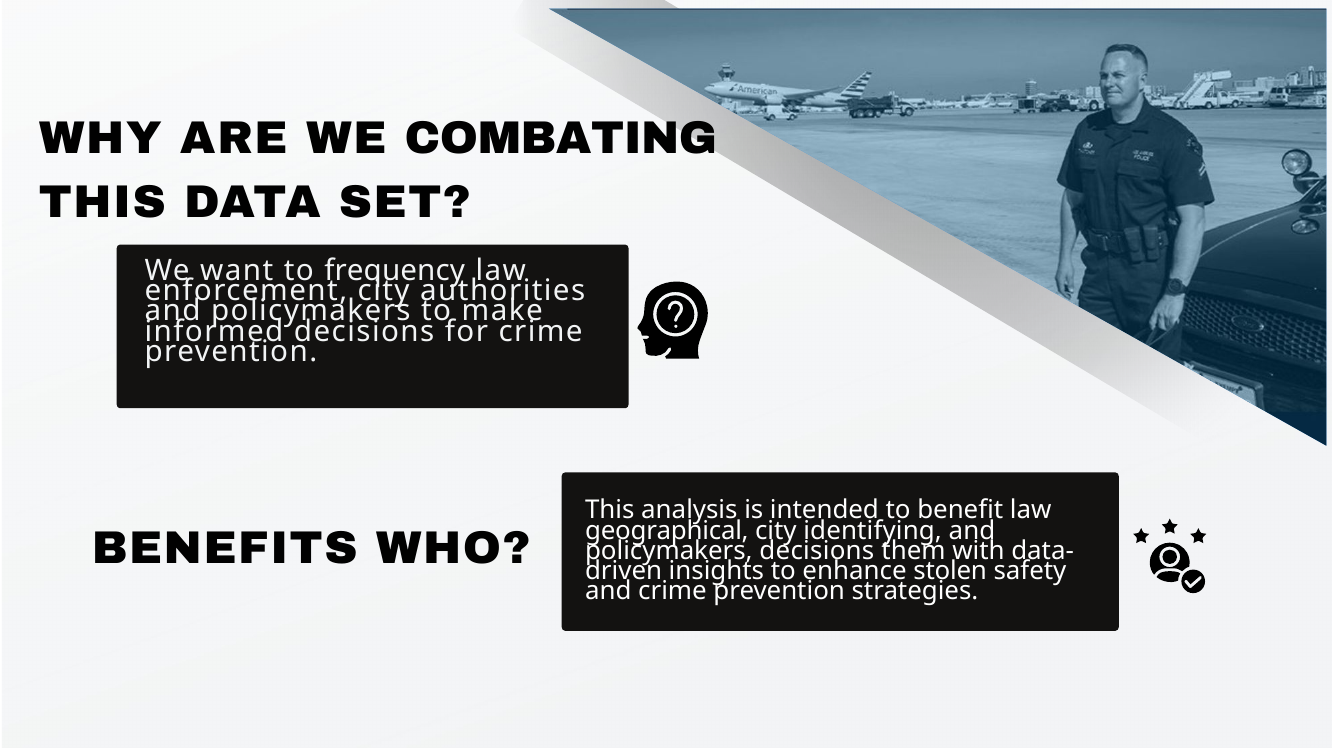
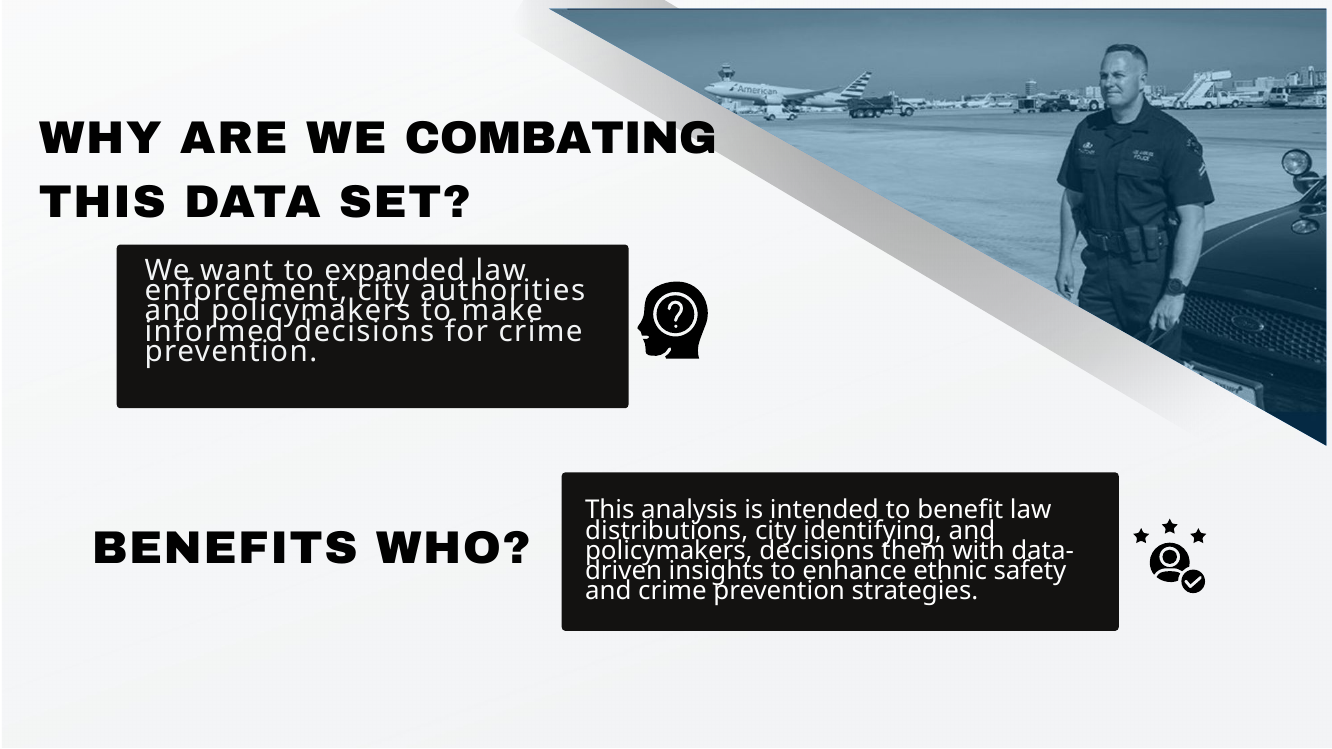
frequency: frequency -> expanded (395, 271)
geographical: geographical -> distributions (667, 531)
stolen: stolen -> ethnic (950, 571)
